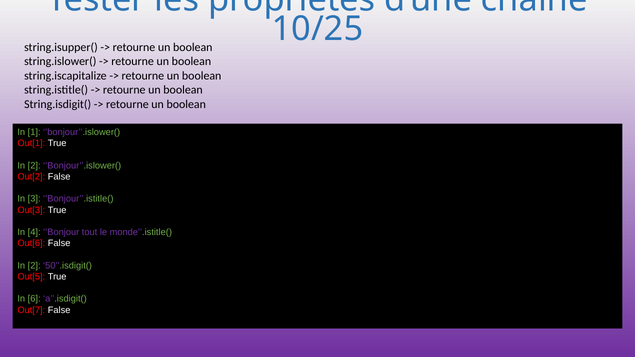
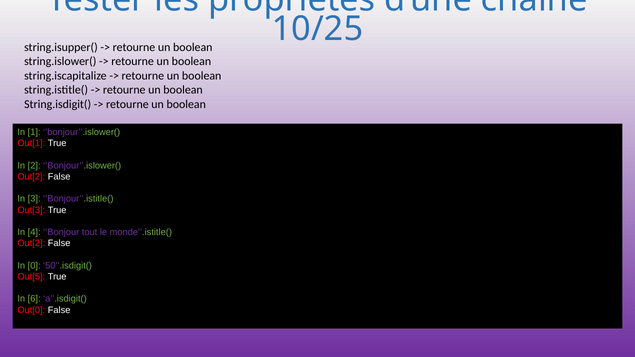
Out[6: Out[6 -> Out[2 (31, 243)
2: 2 -> 0 (34, 266)
Out[7: Out[7 -> Out[0 (31, 310)
